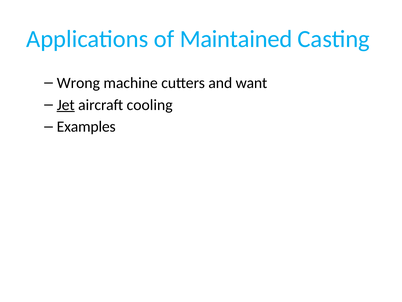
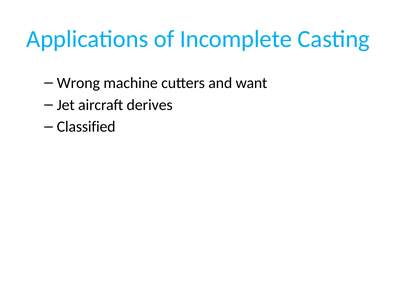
Maintained: Maintained -> Incomplete (236, 39)
Jet underline: present -> none (66, 105)
cooling: cooling -> derives (150, 105)
Examples: Examples -> Classified (86, 127)
